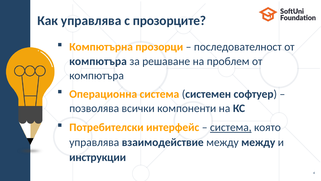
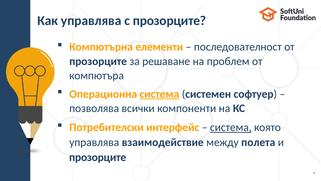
прозорци: прозорци -> елементи (159, 47)
компютъра: компютъра -> прозорците (98, 61)
система underline: none -> present (159, 94)
между между: между -> полета (258, 142)
инструкции: инструкции -> прозорците (98, 157)
